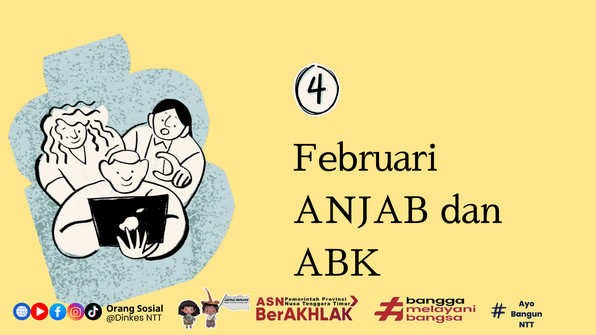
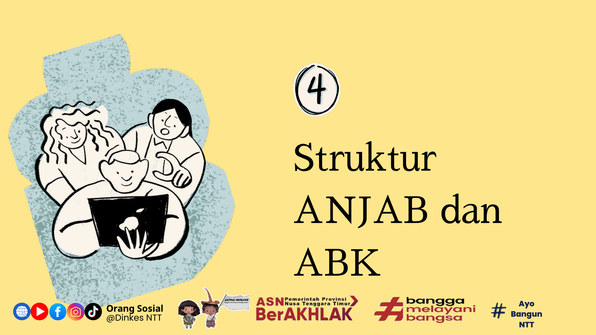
Februari: Februari -> Struktur (365, 159)
